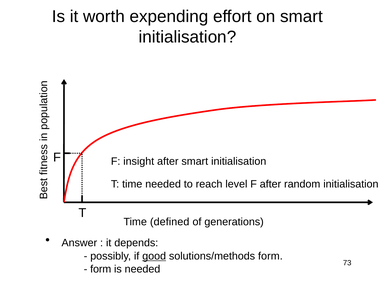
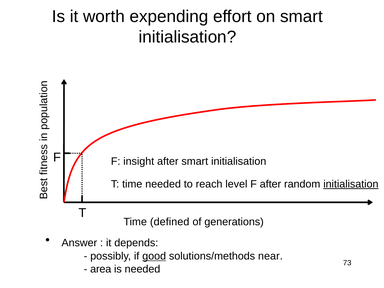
initialisation underline: none -> present (351, 184)
solutions/methods form: form -> near (270, 256)
form: form -> area (101, 269)
